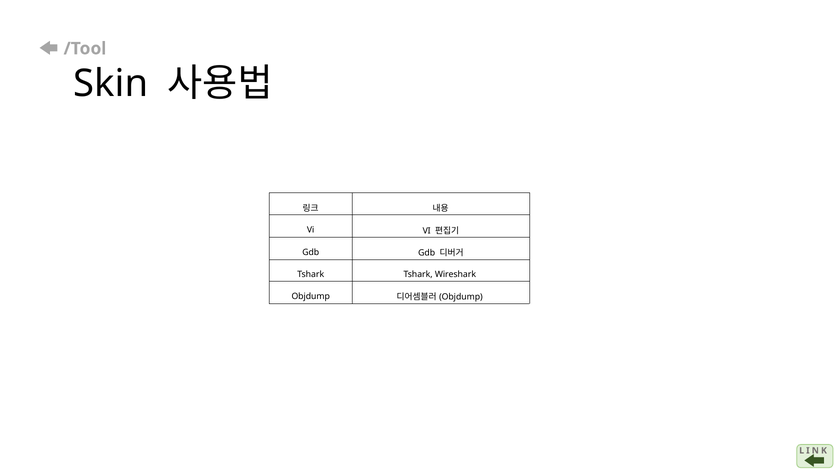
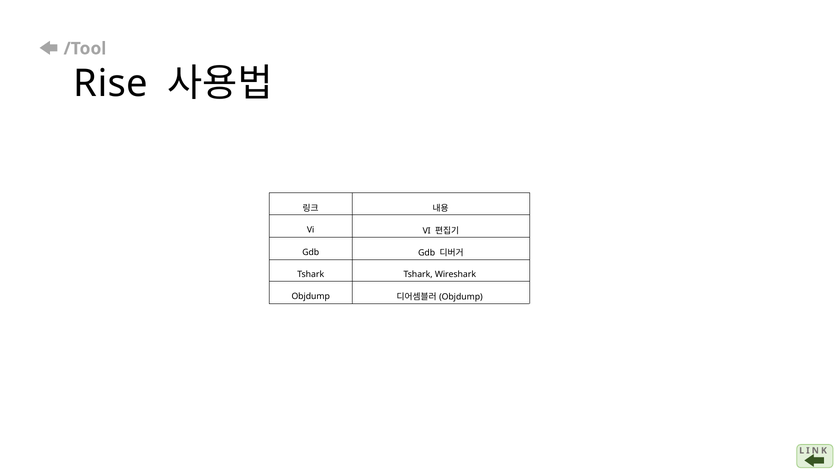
Skin: Skin -> Rise (111, 83)
